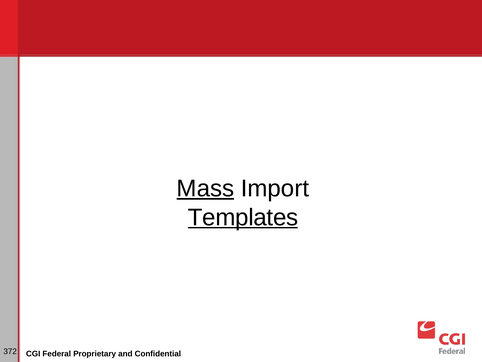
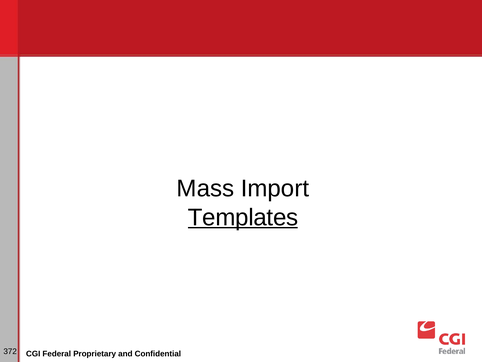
Mass underline: present -> none (205, 188)
